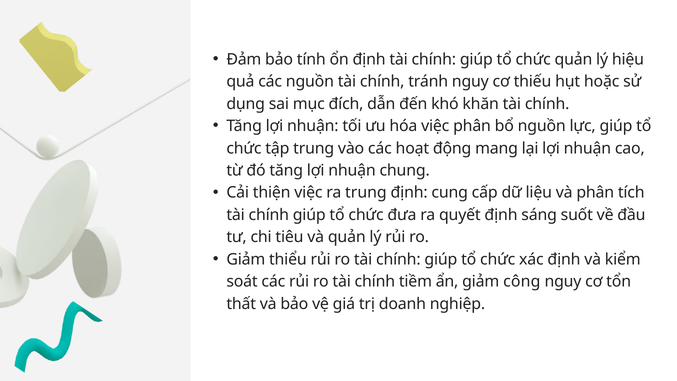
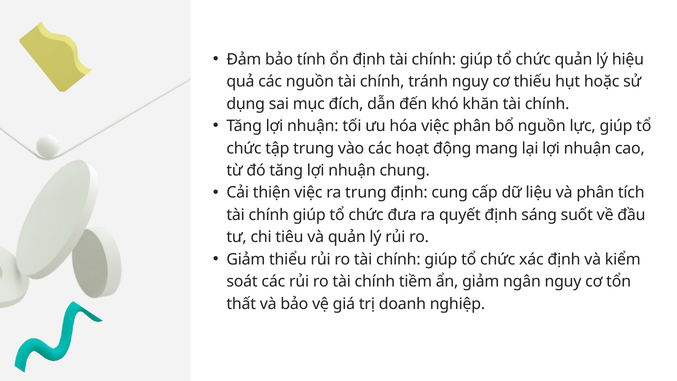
công: công -> ngân (522, 281)
